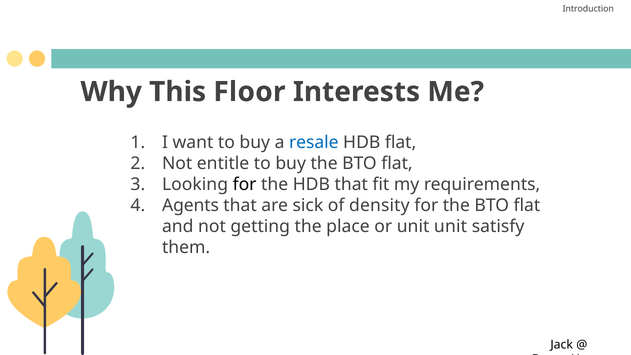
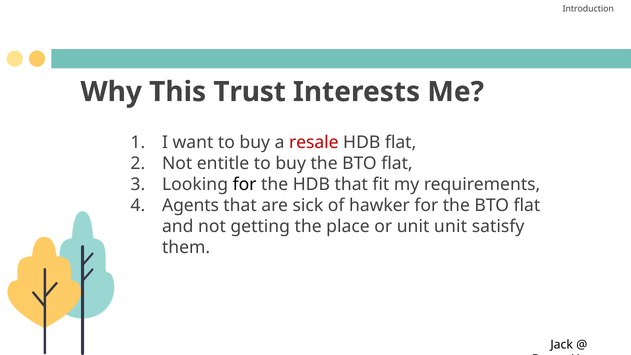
Floor: Floor -> Trust (250, 92)
resale colour: blue -> red (314, 142)
density: density -> hawker (379, 205)
